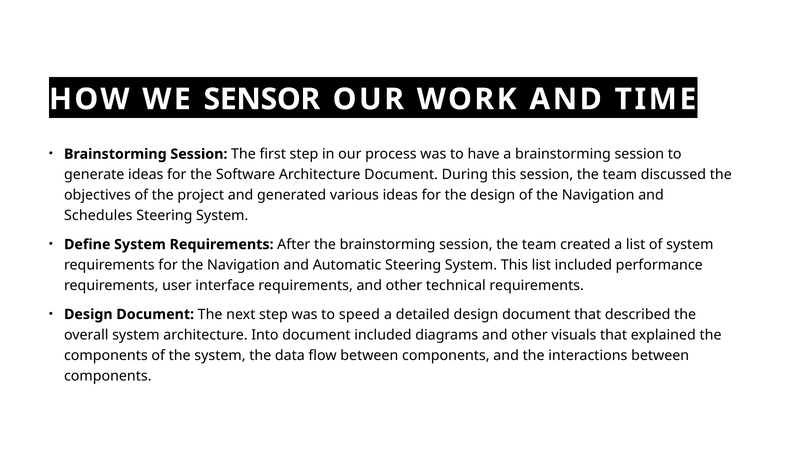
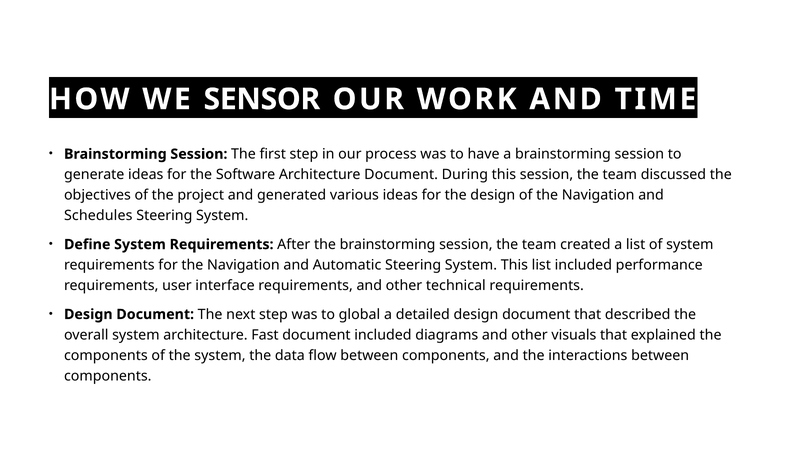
speed: speed -> global (359, 314)
Into: Into -> Fast (265, 335)
